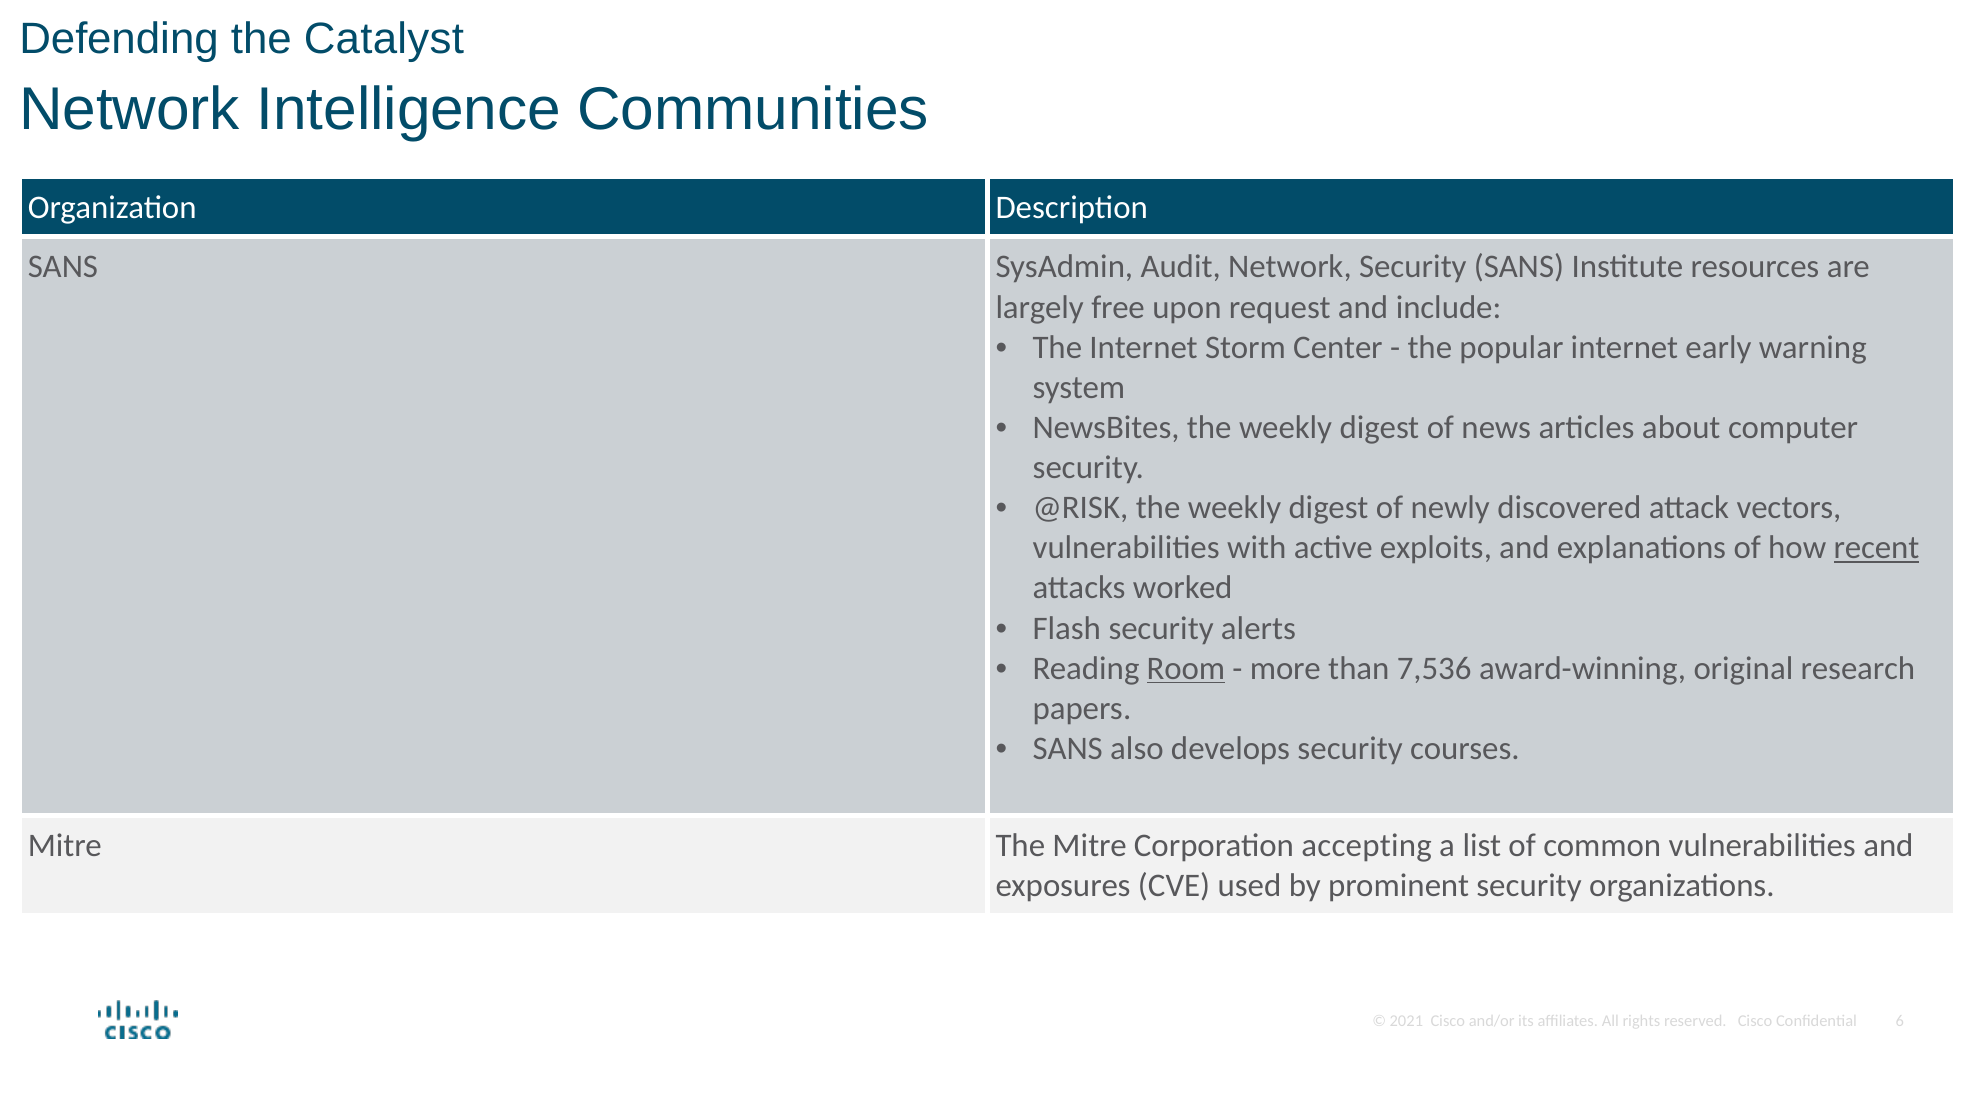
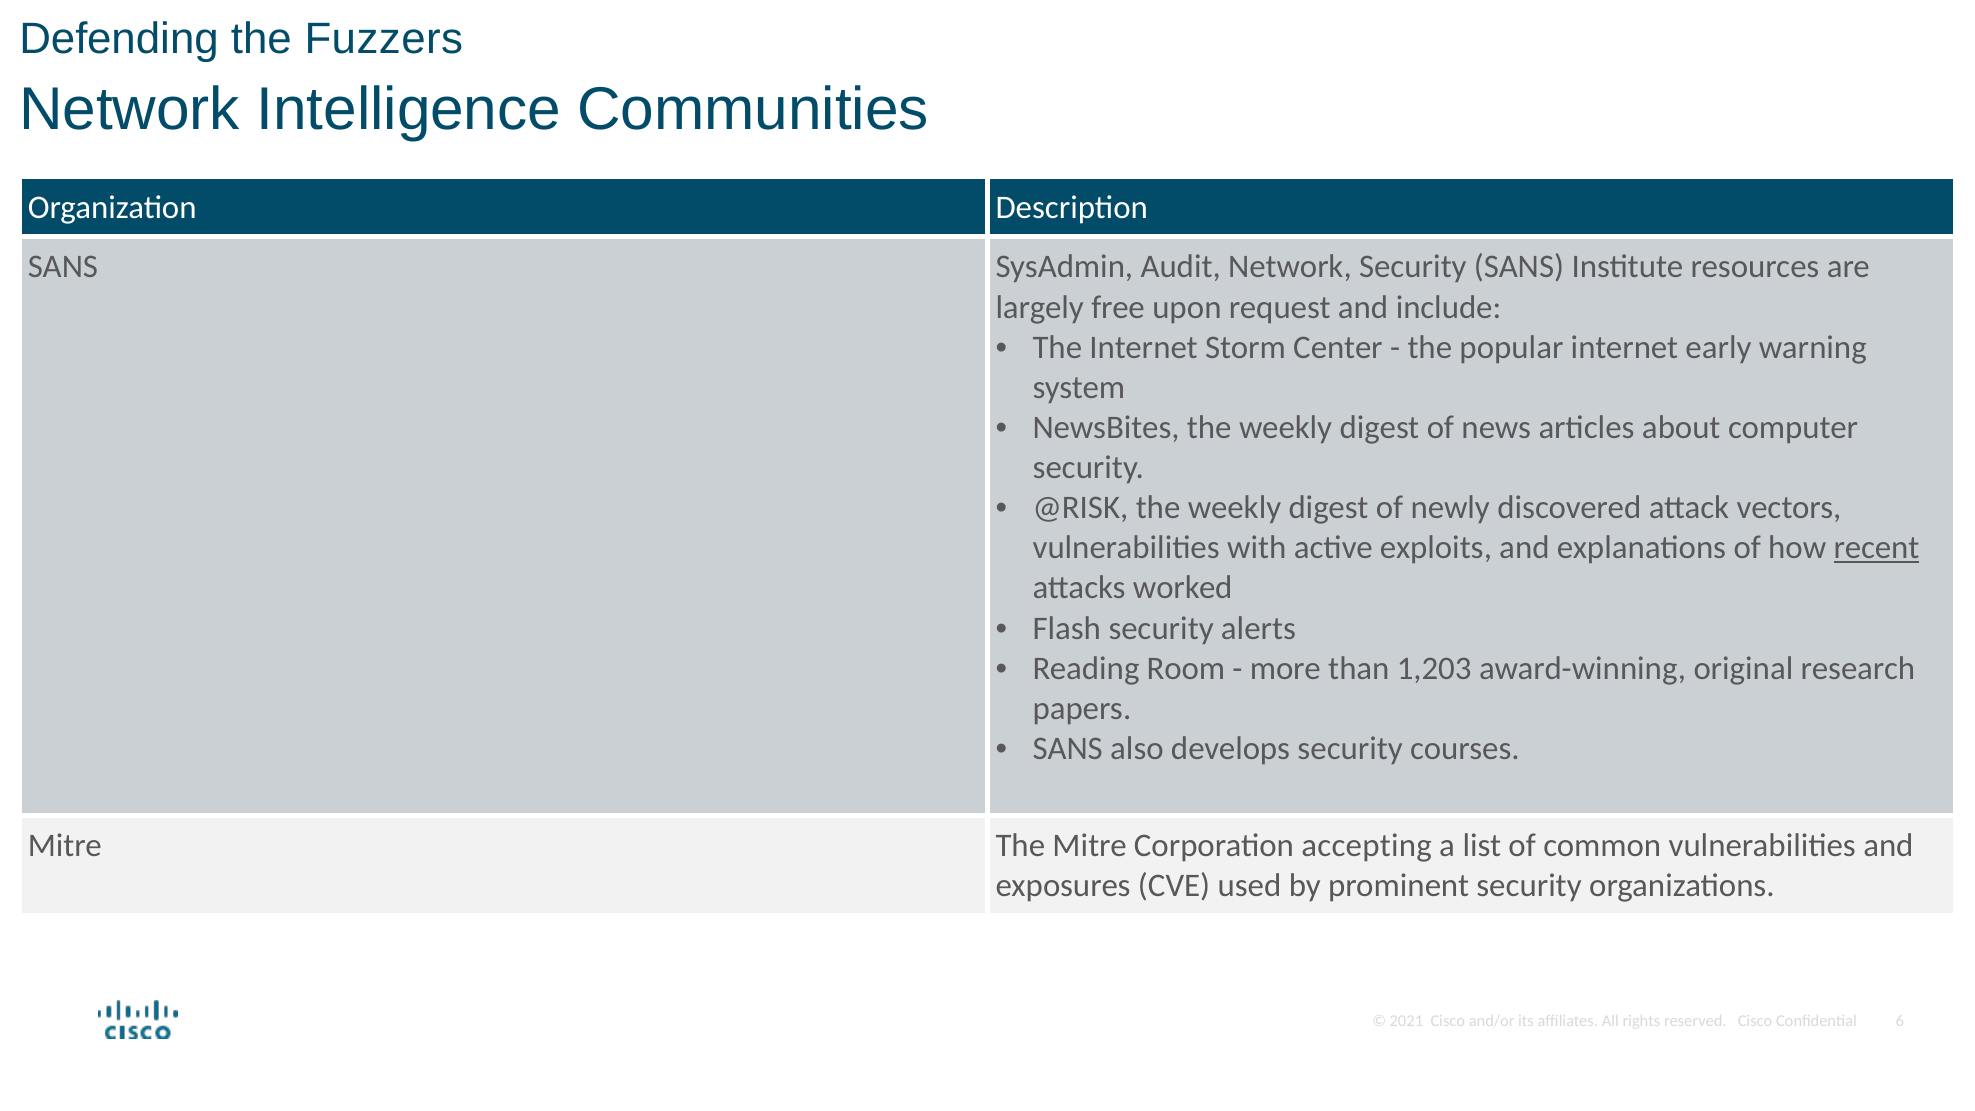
Catalyst: Catalyst -> Fuzzers (384, 39)
Room underline: present -> none (1186, 668)
7,536: 7,536 -> 1,203 (1434, 668)
